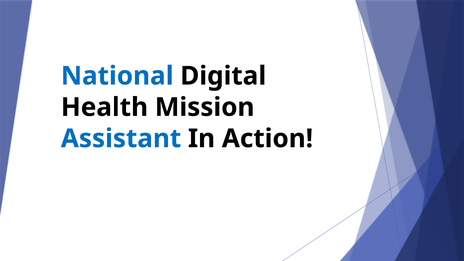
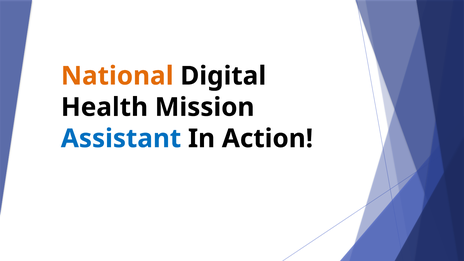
National colour: blue -> orange (117, 76)
